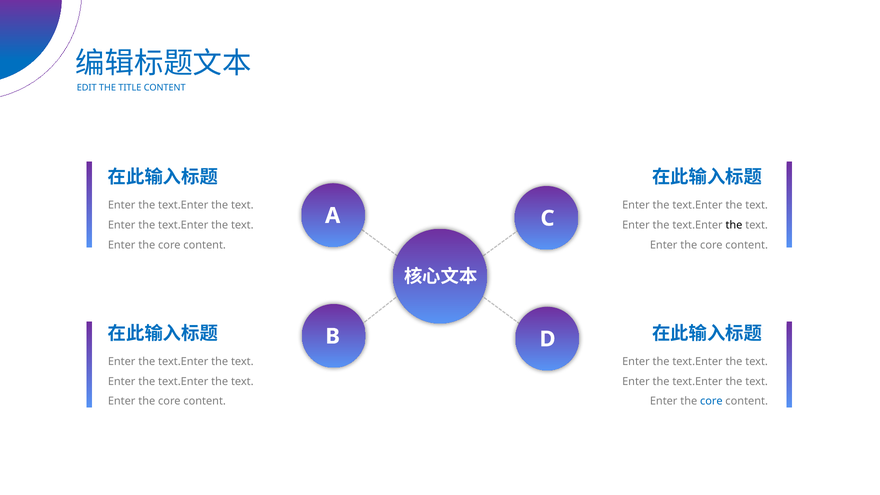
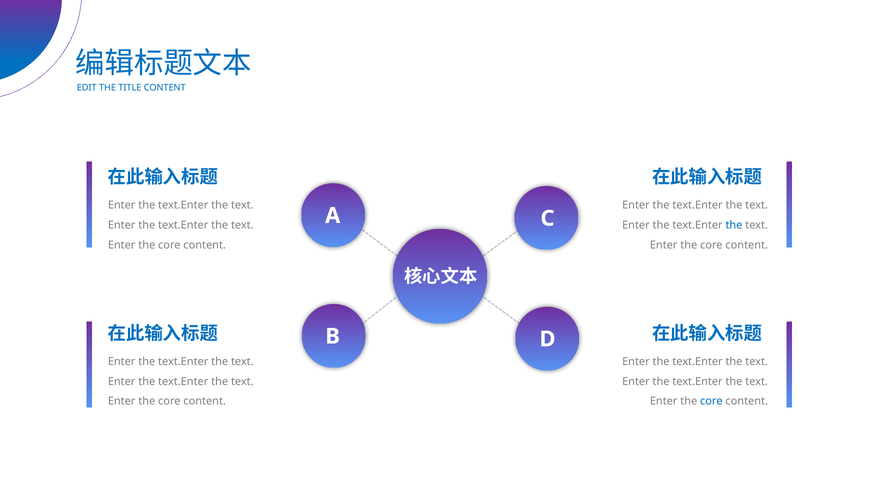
the colour: black -> blue (734, 225)
